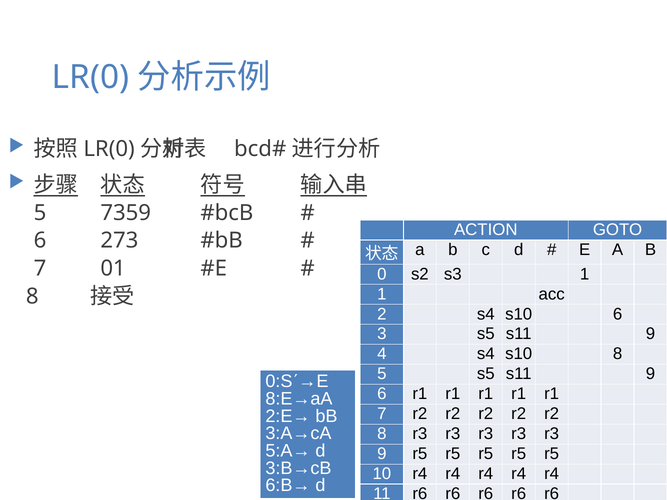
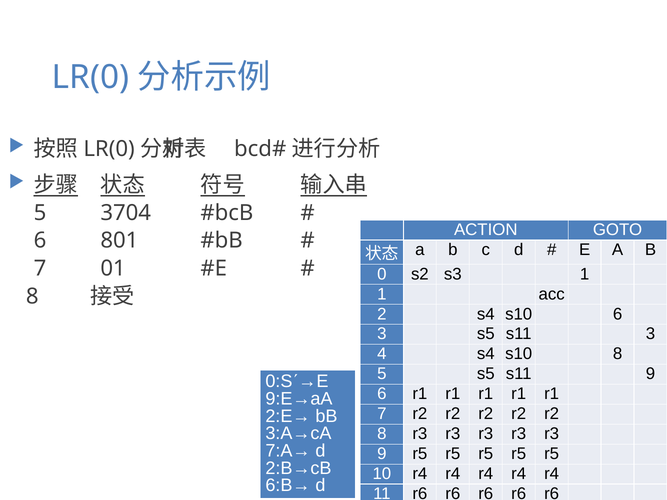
7359: 7359 -> 3704 (126, 213)
273: 273 -> 801 (119, 241)
3 s5 s11 9: 9 -> 3 (651, 334)
8:E→aA: 8:E→aA -> 9:E→aA (299, 399)
5:A→: 5:A→ -> 7:A→ (288, 451)
3:B→cB: 3:B→cB -> 2:B→cB (298, 468)
